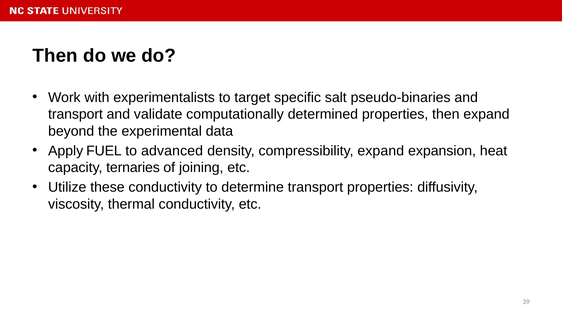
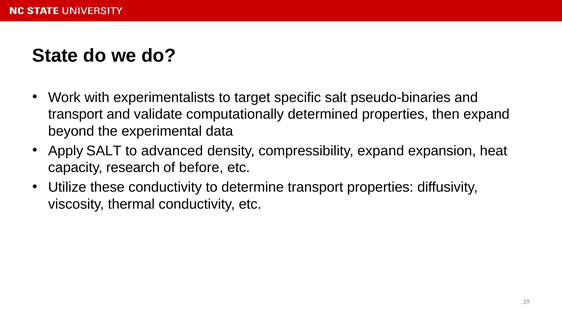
Then: Then -> State (55, 56)
Apply FUEL: FUEL -> SALT (104, 151)
ternaries: ternaries -> research (133, 168)
joining: joining -> before (201, 168)
